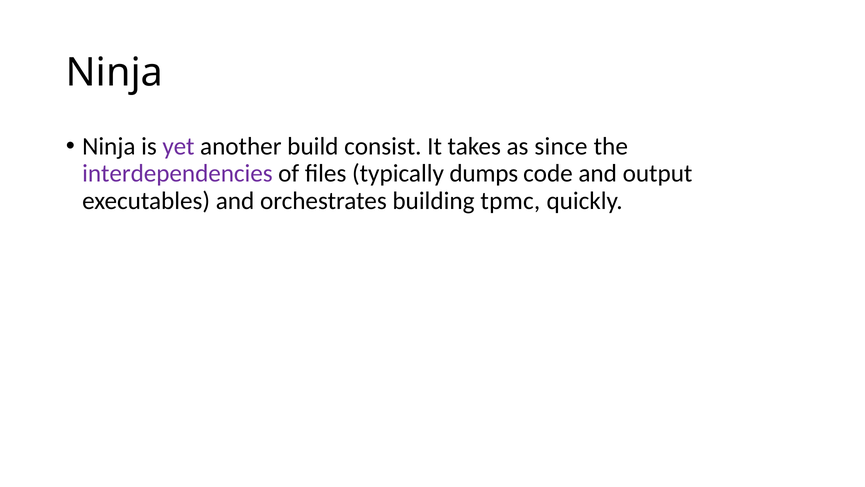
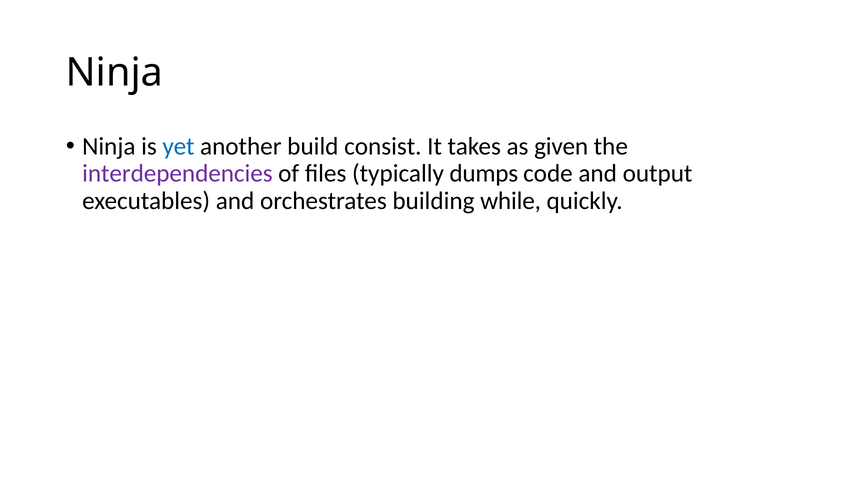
yet colour: purple -> blue (178, 146)
since: since -> given (561, 146)
tpmc: tpmc -> while (511, 201)
